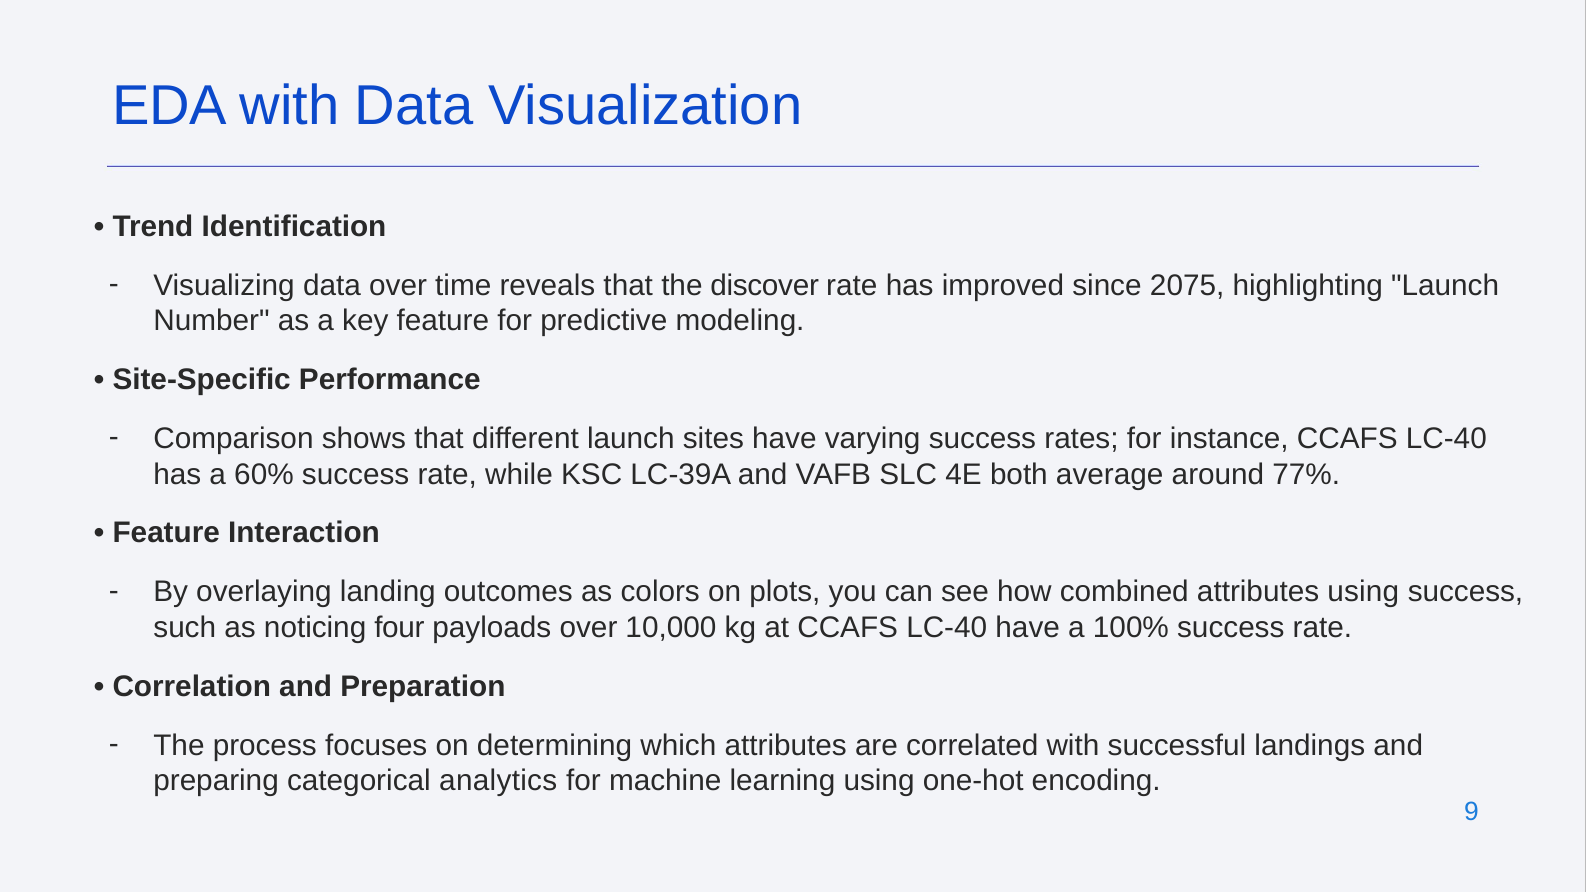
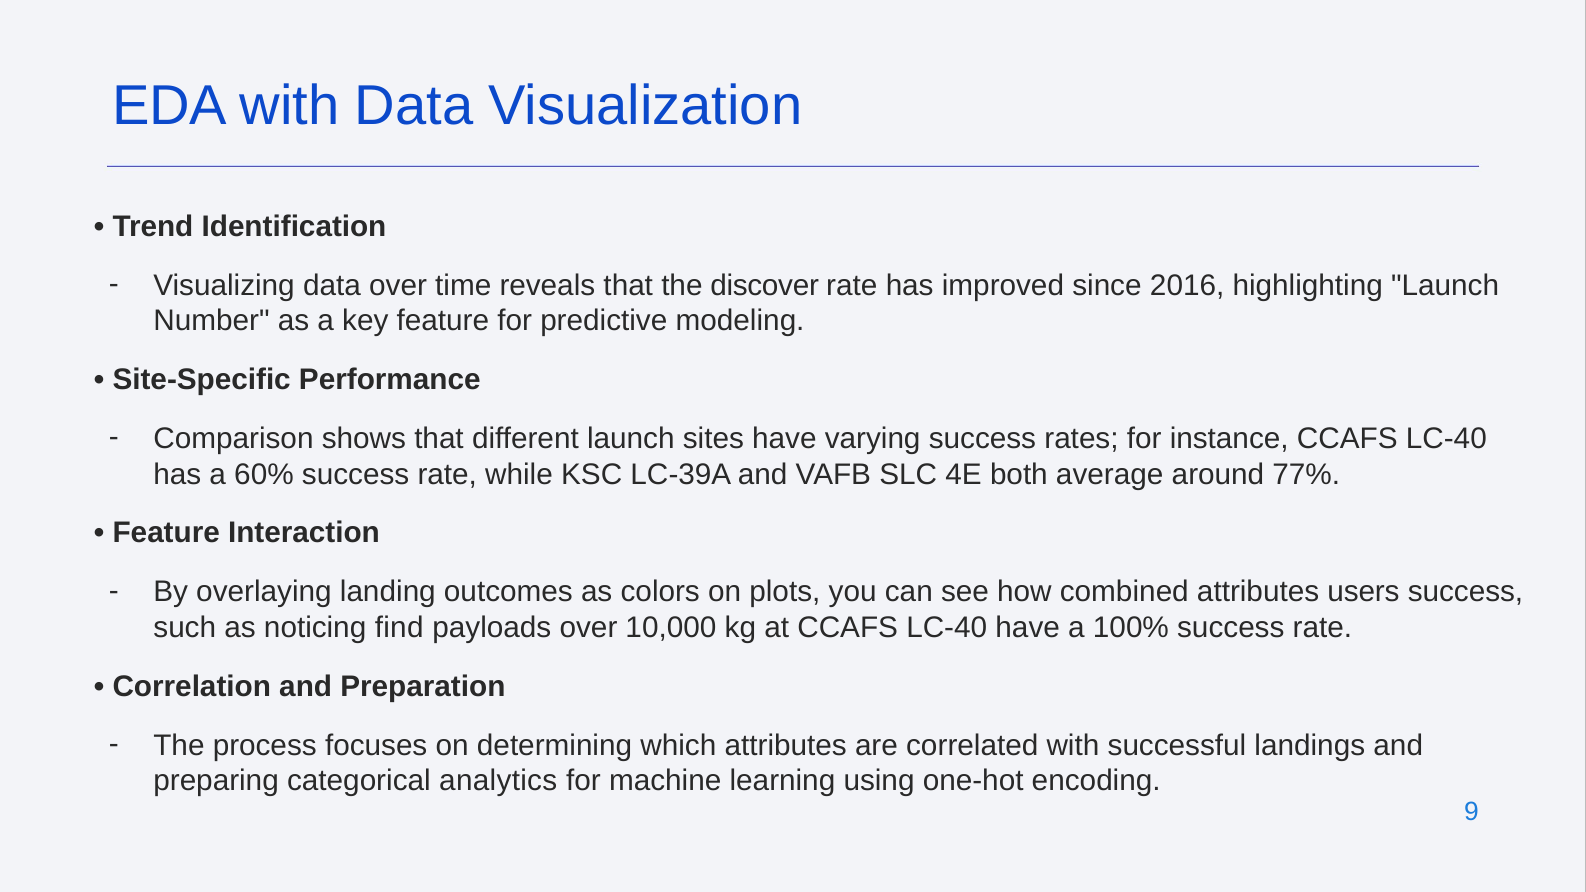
2075: 2075 -> 2016 (1187, 285)
attributes using: using -> users (1363, 592)
four: four -> find (399, 628)
